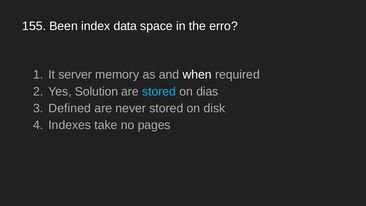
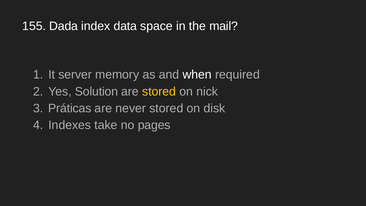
Been: Been -> Dada (64, 26)
erro: erro -> mail (224, 26)
stored colour: light blue -> yellow (159, 91)
dias: dias -> nick (207, 91)
Defined: Defined -> Práticas (70, 108)
